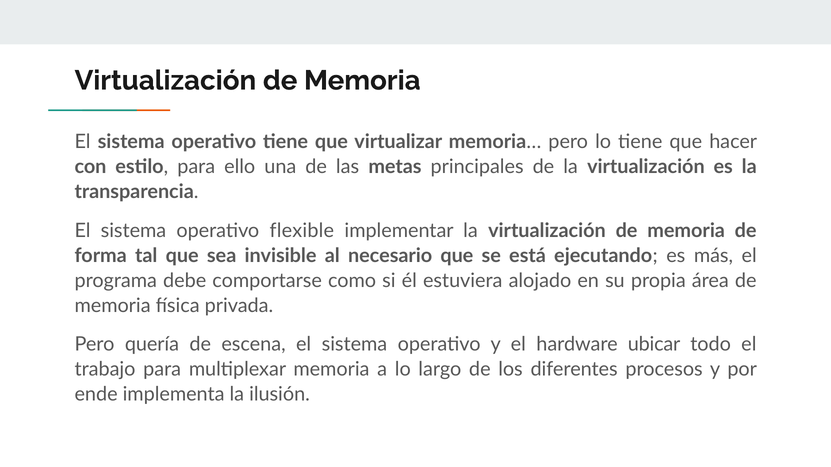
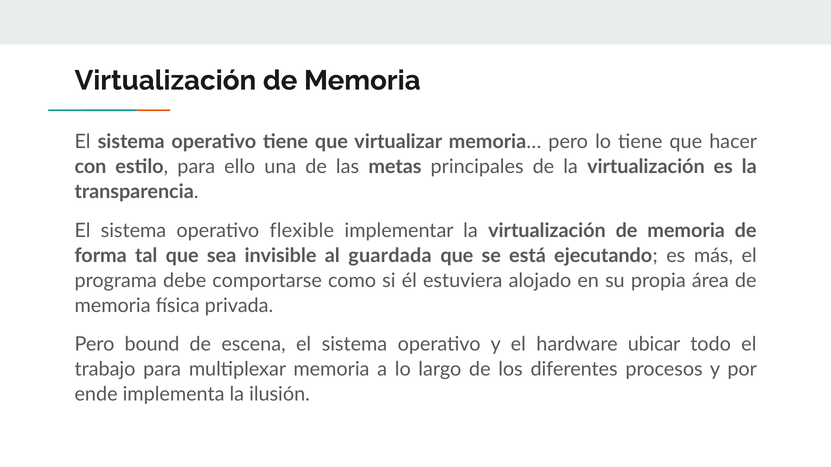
necesario: necesario -> guardada (390, 256)
quería: quería -> bound (152, 345)
